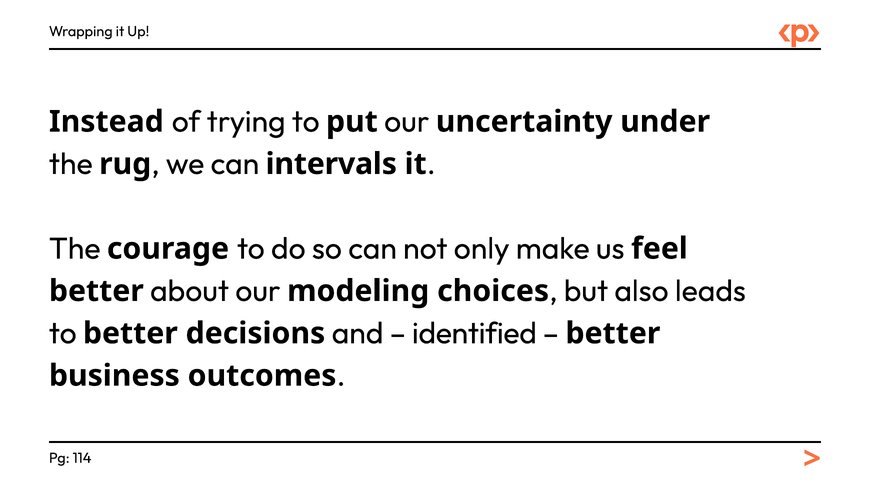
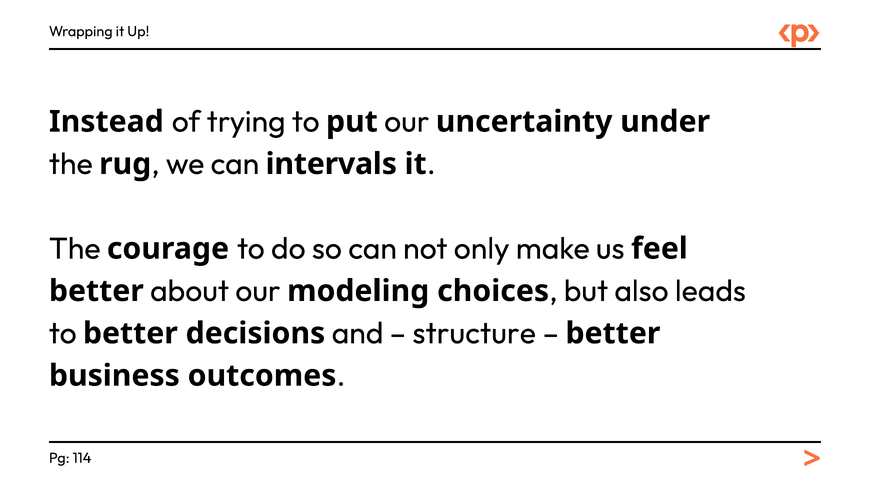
identified: identified -> structure (474, 333)
